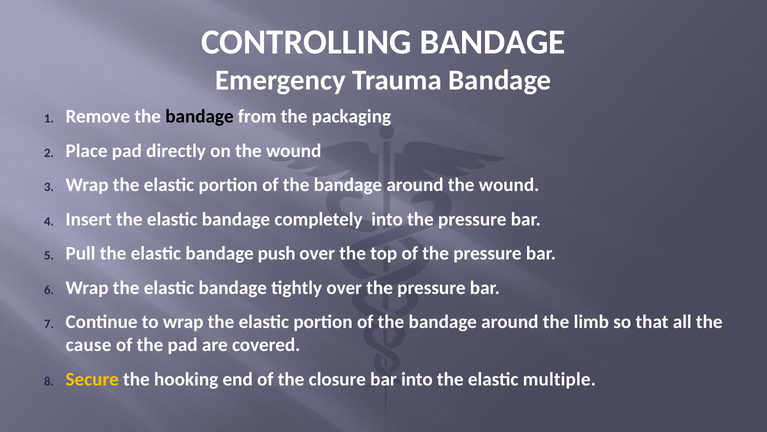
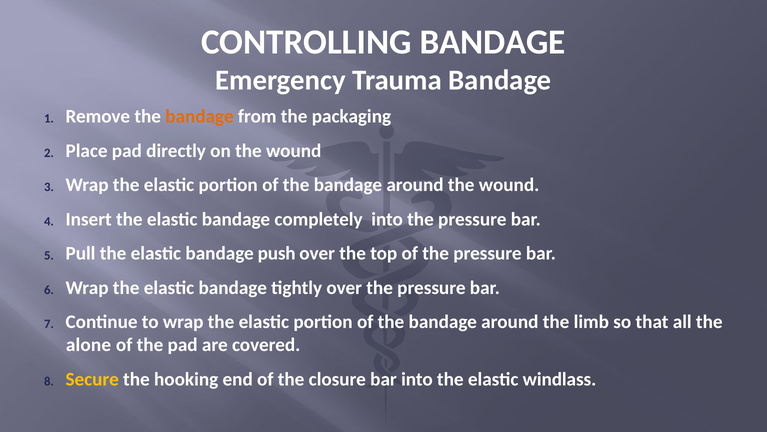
bandage colour: black -> orange (200, 116)
cause: cause -> alone (89, 345)
multiple: multiple -> windlass (559, 379)
